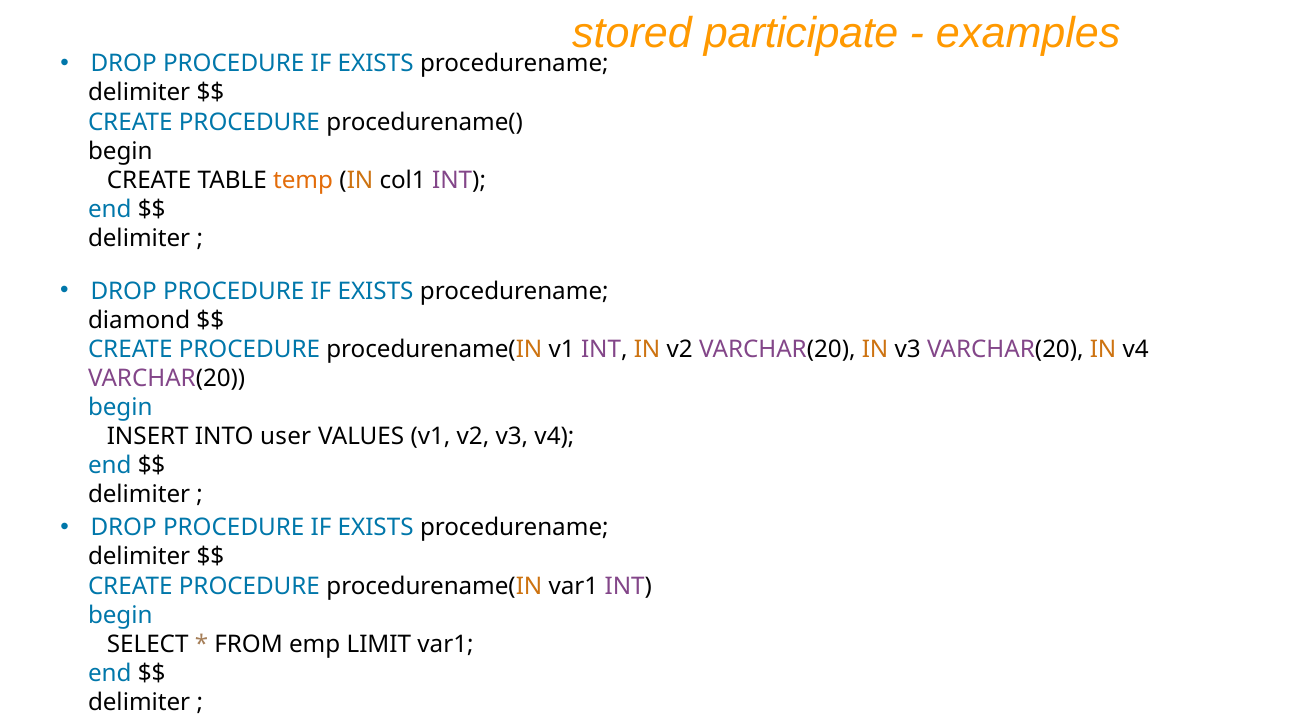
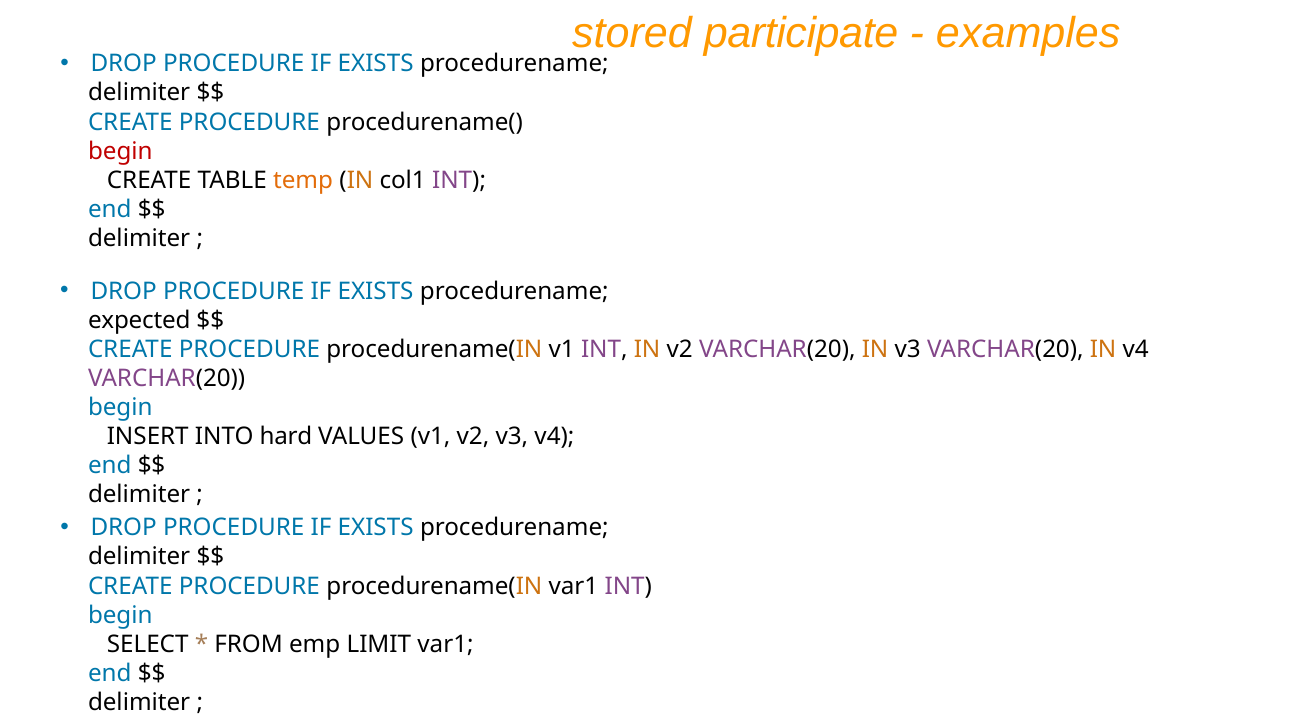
begin colour: black -> red (120, 151)
diamond: diamond -> expected (139, 320)
user: user -> hard (286, 437)
